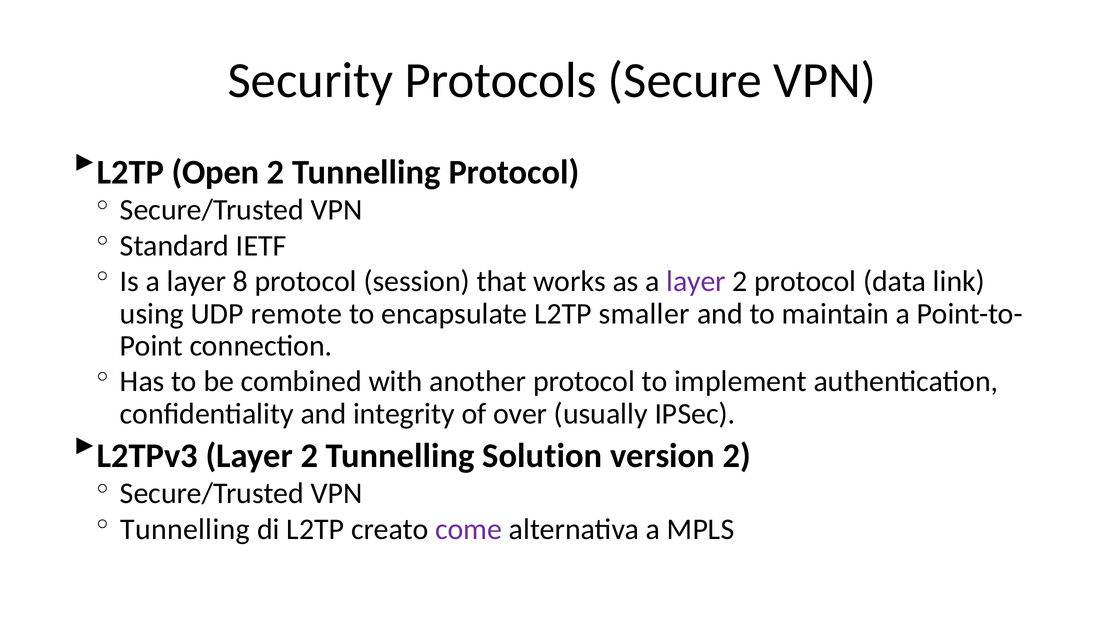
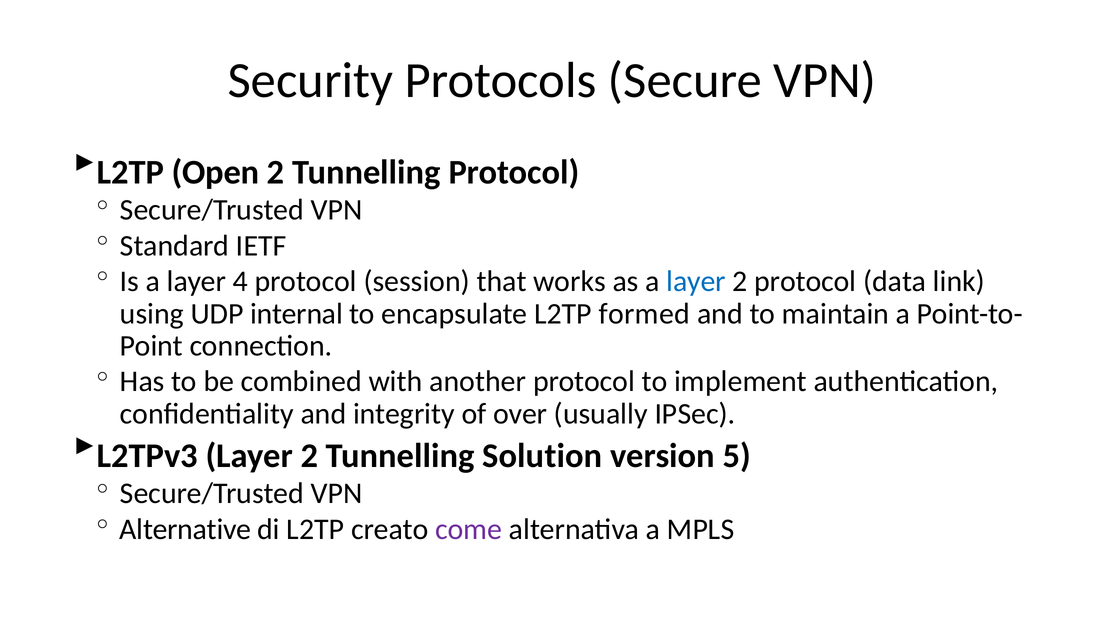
8: 8 -> 4 (240, 281)
layer colour: purple -> blue (696, 281)
remote: remote -> internal (297, 313)
smaller: smaller -> formed (644, 313)
version 2: 2 -> 5 (737, 456)
Tunnelling: Tunnelling -> Alternative (185, 529)
